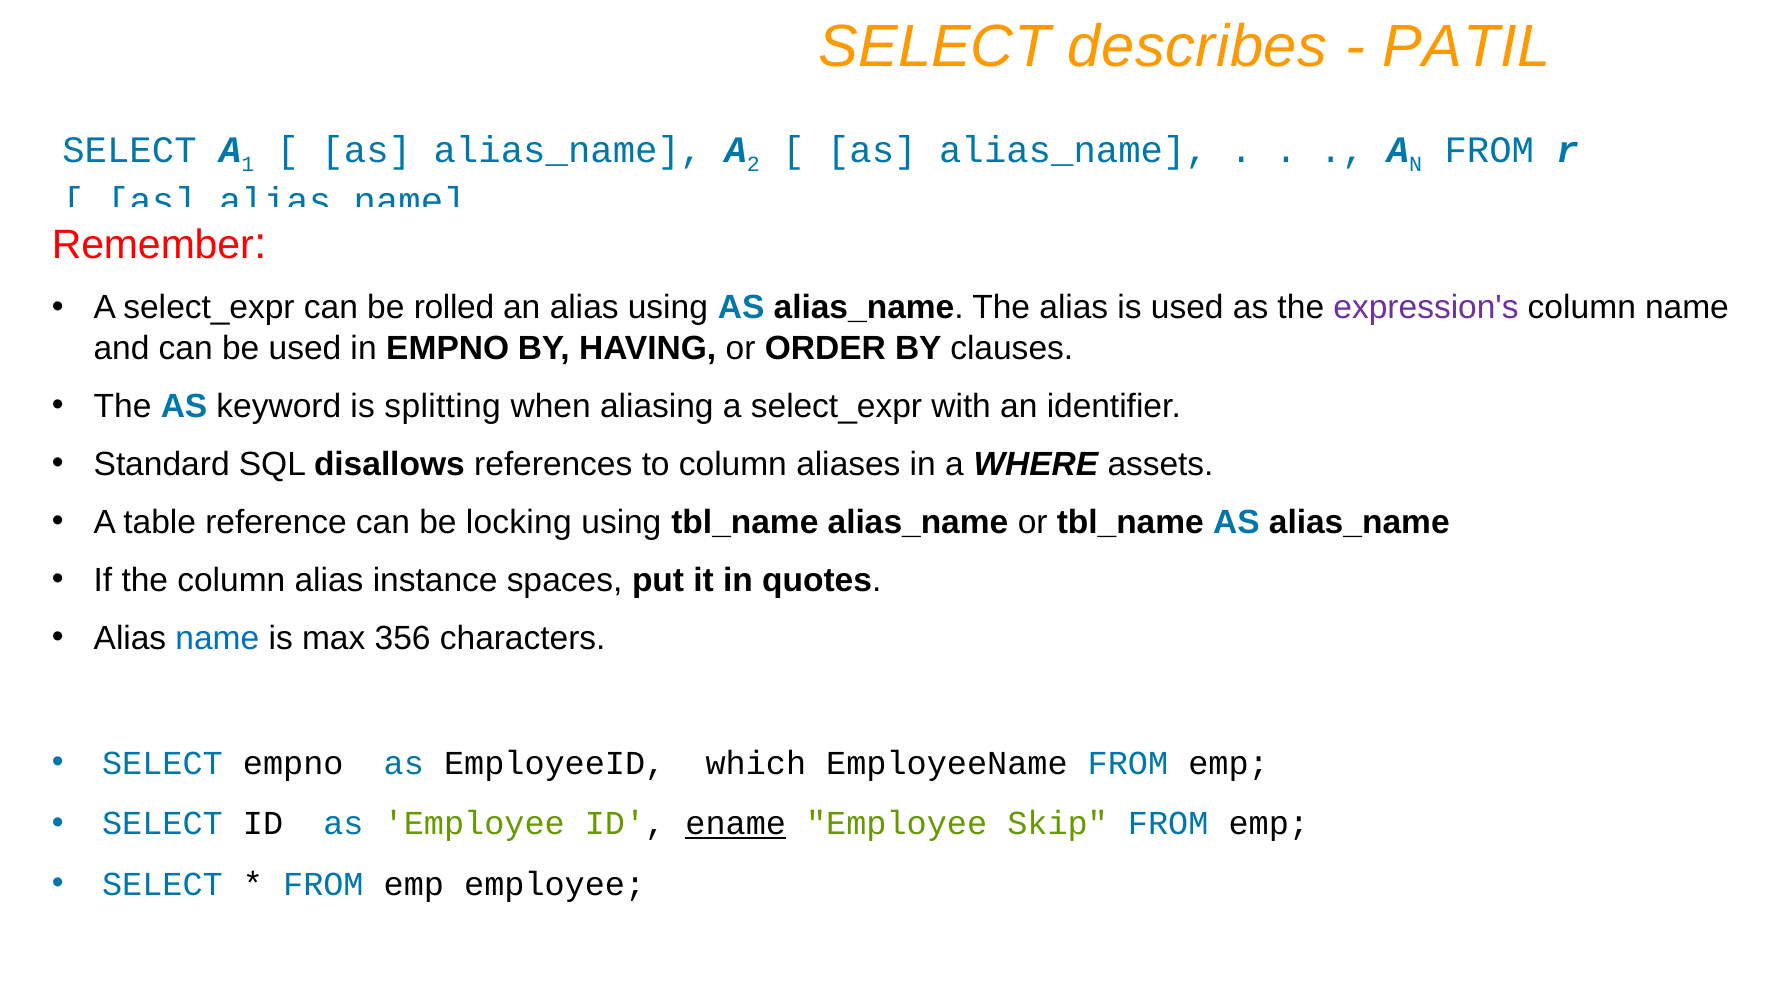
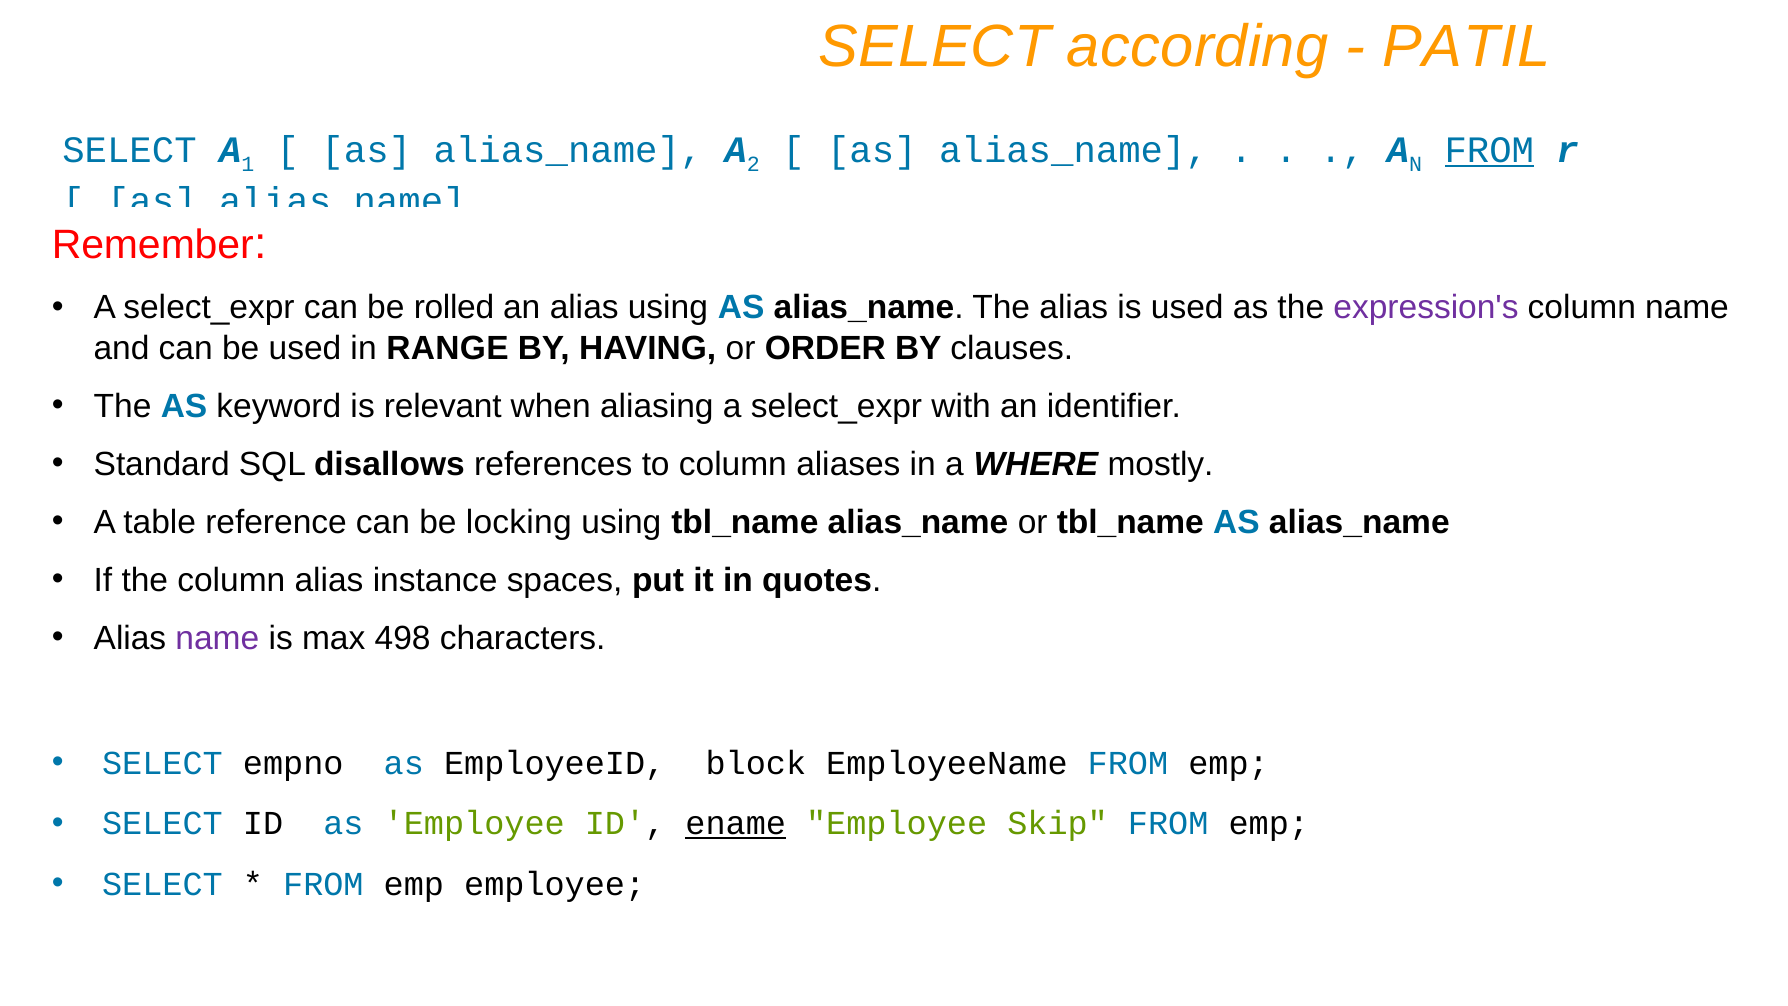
describes: describes -> according (1198, 47)
FROM underline: none -> present (1489, 150)
in EMPNO: EMPNO -> RANGE (447, 348)
splitting: splitting -> relevant (443, 406)
assets: assets -> mostly (1161, 464)
name colour: blue -> purple (217, 638)
356: 356 -> 498 (403, 638)
which: which -> block (756, 763)
